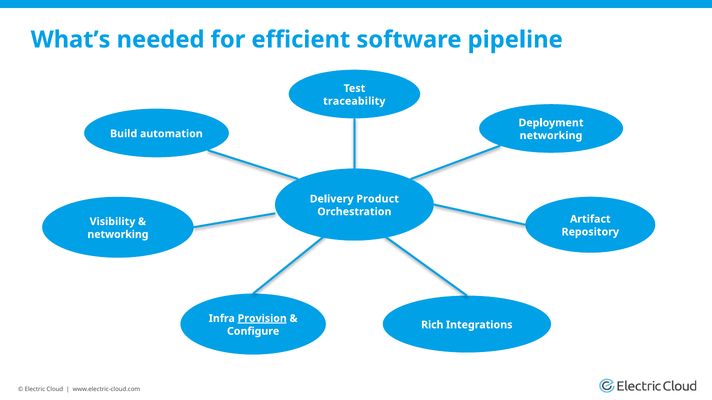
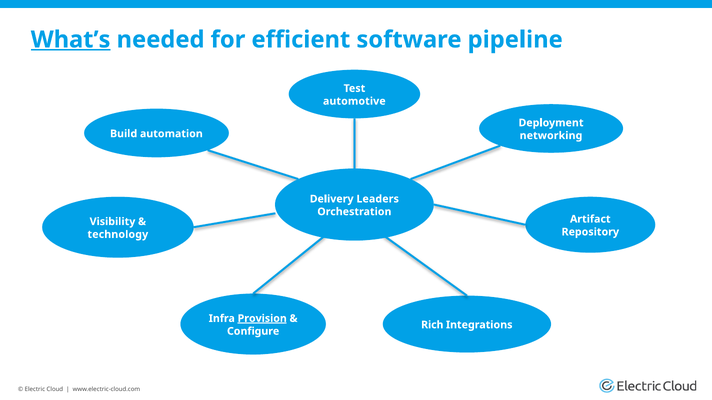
What’s underline: none -> present (71, 40)
traceability: traceability -> automotive (354, 101)
Product: Product -> Leaders (378, 199)
networking: networking -> technology (118, 235)
